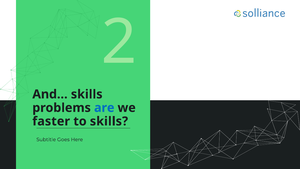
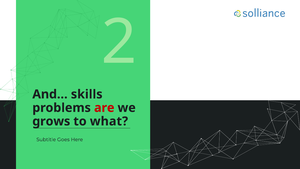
are colour: blue -> red (104, 108)
faster: faster -> grows (51, 121)
to skills: skills -> what (109, 121)
